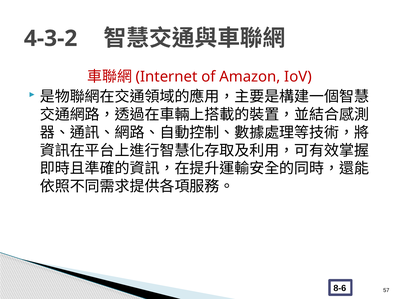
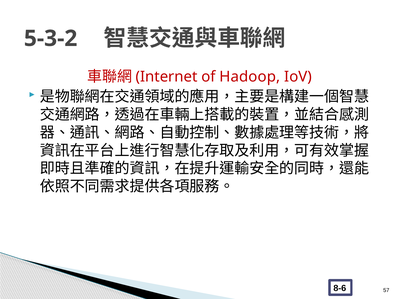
4-3-2: 4-3-2 -> 5-3-2 (51, 38)
Amazon: Amazon -> Hadoop (250, 77)
